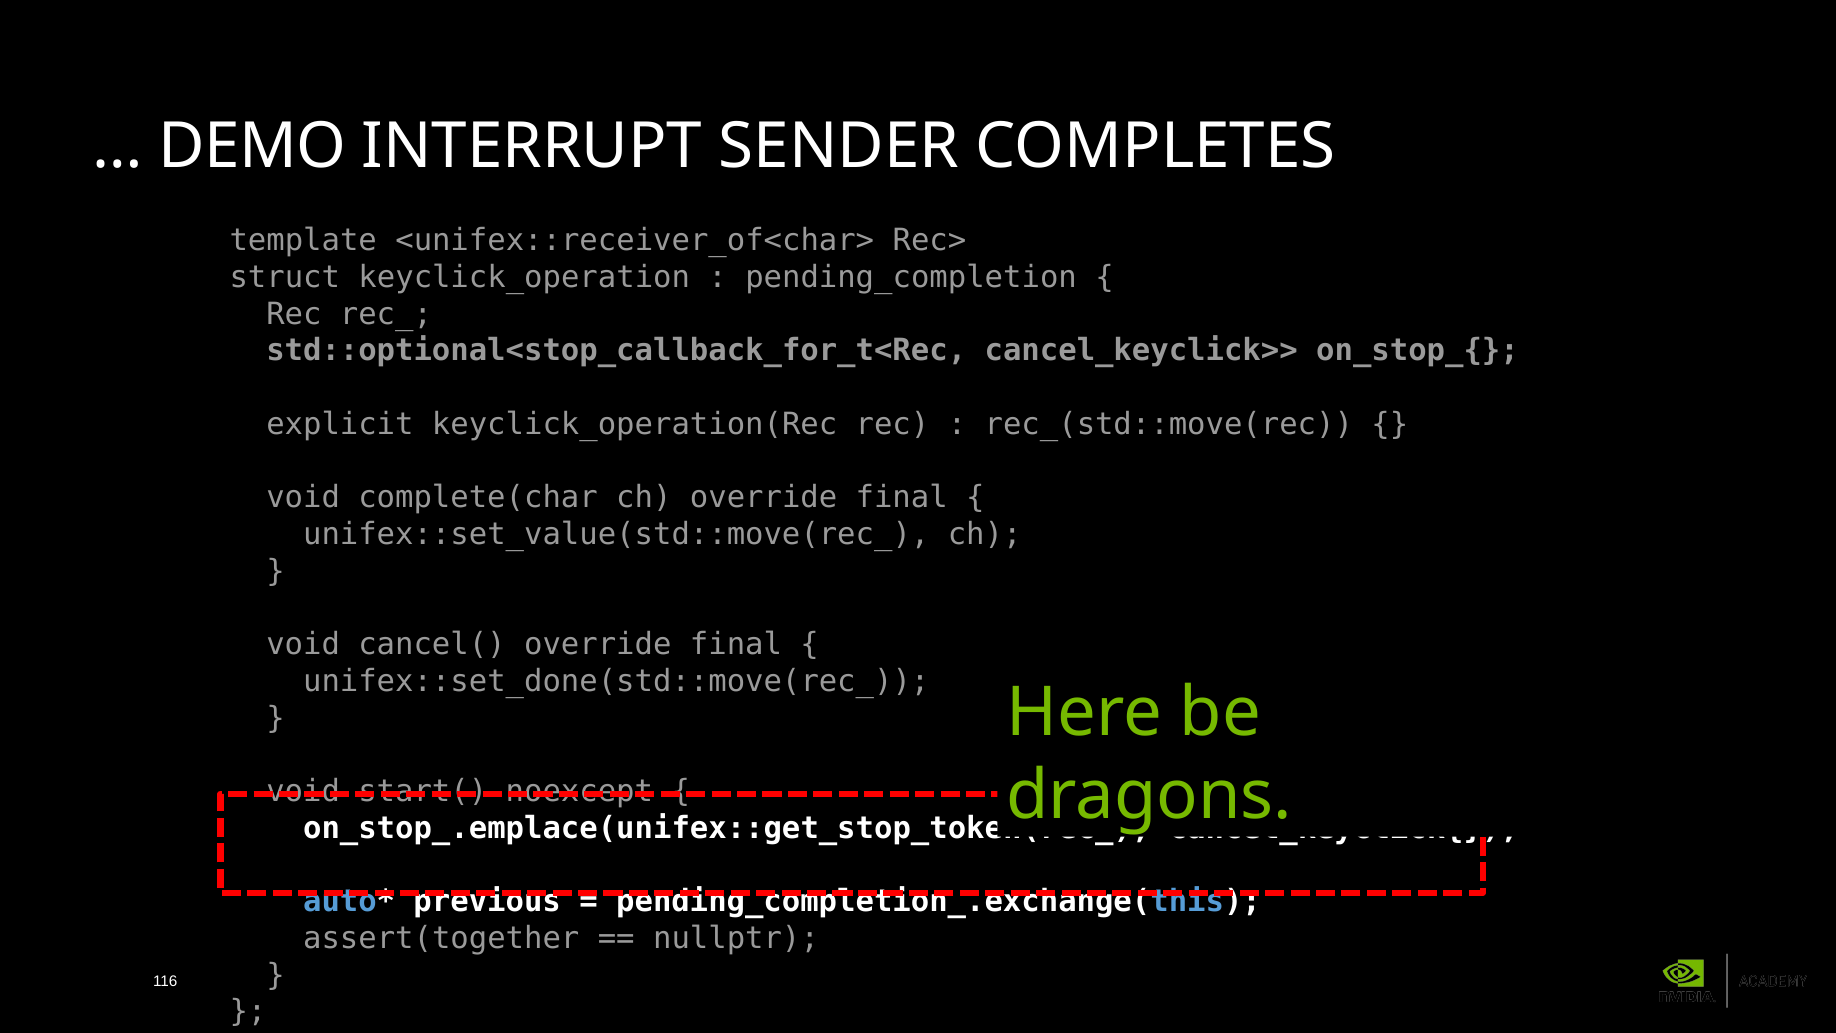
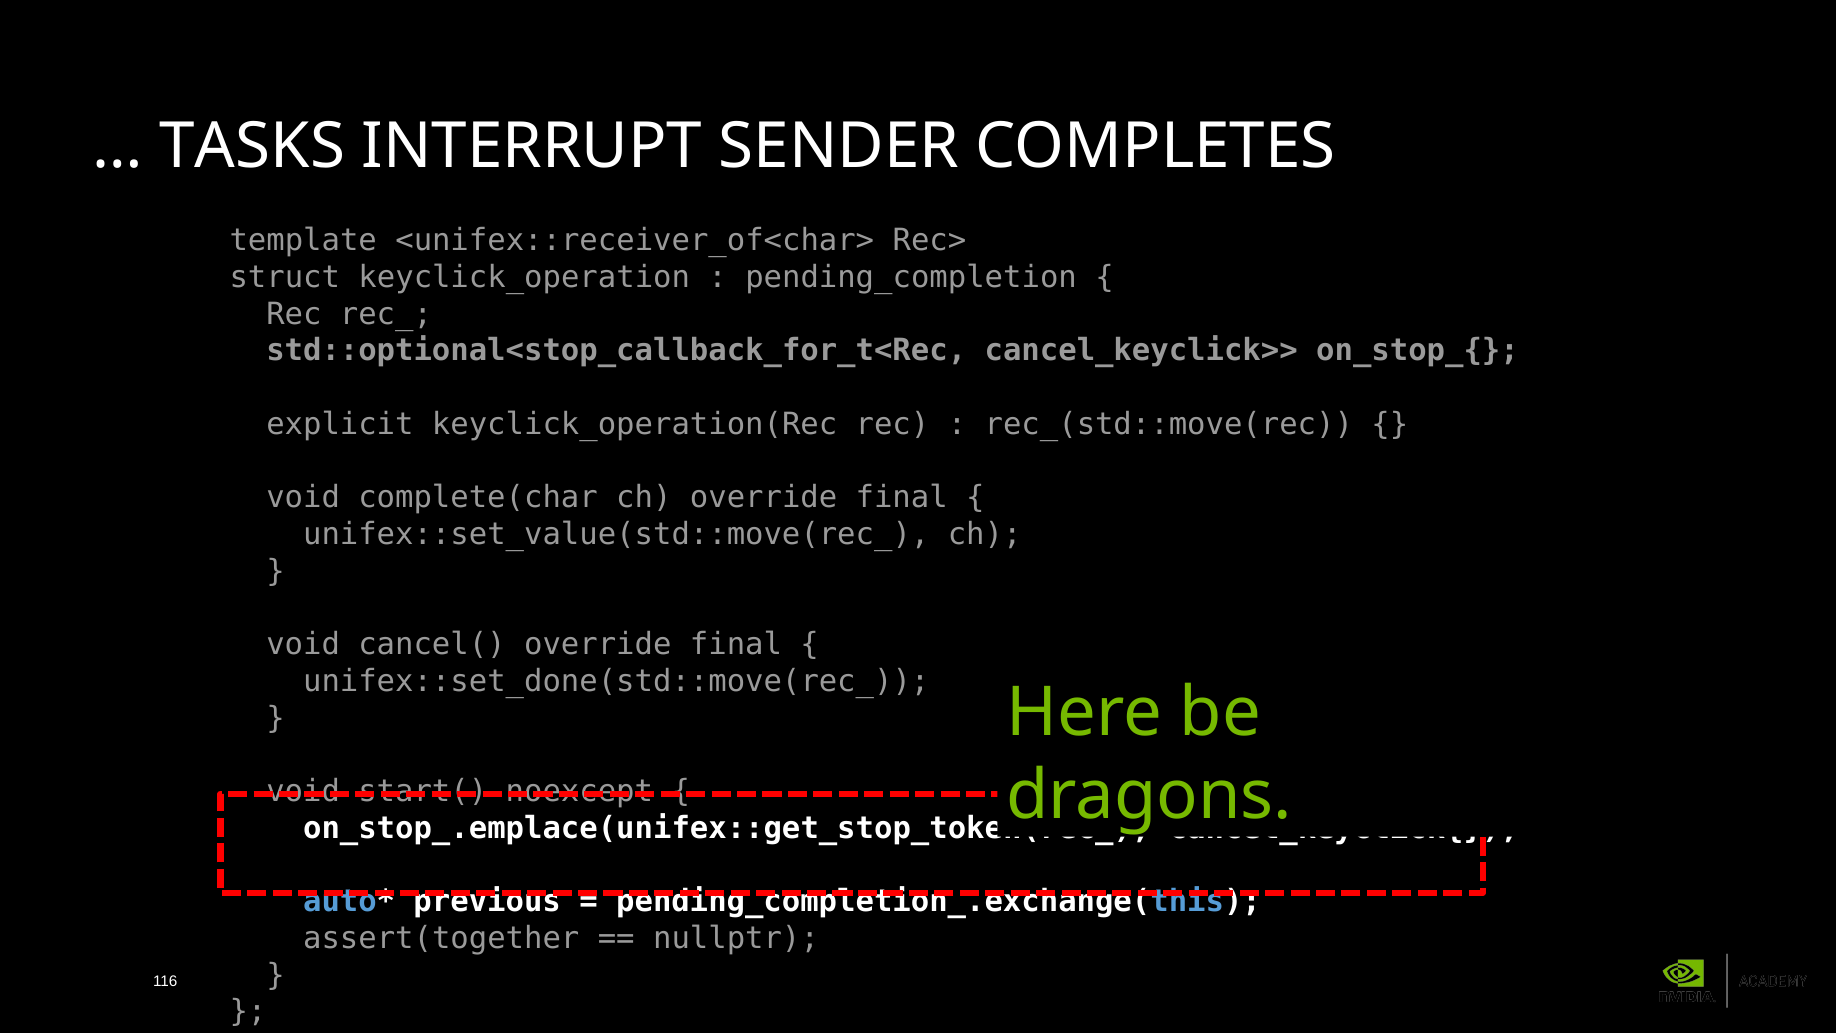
DEMO: DEMO -> TASKS (252, 147)
